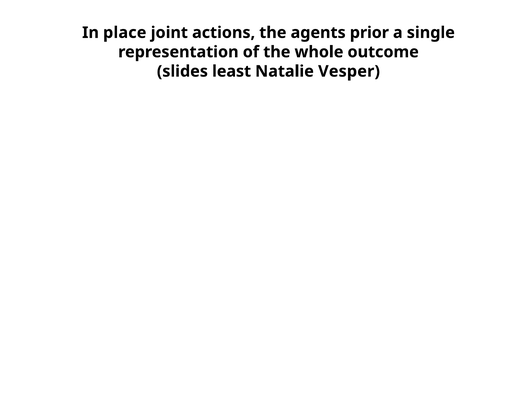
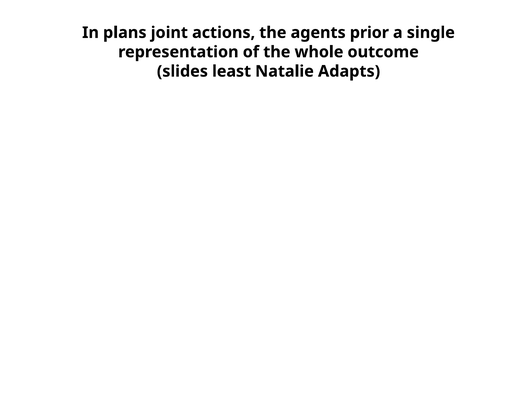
place: place -> plans (125, 33)
Vesper: Vesper -> Adapts (349, 71)
